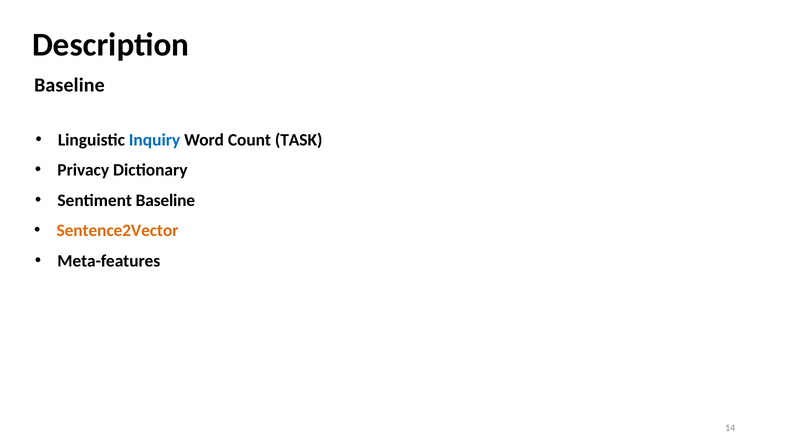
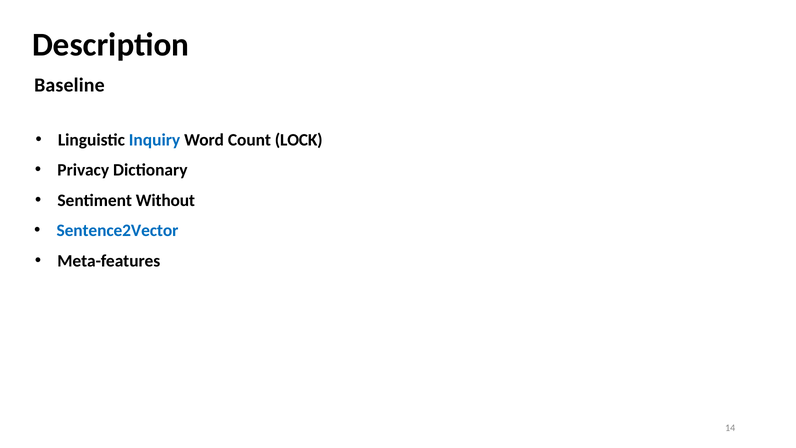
TASK: TASK -> LOCK (299, 140)
Sentiment Baseline: Baseline -> Without (165, 200)
Sentence2Vector colour: orange -> blue (117, 230)
